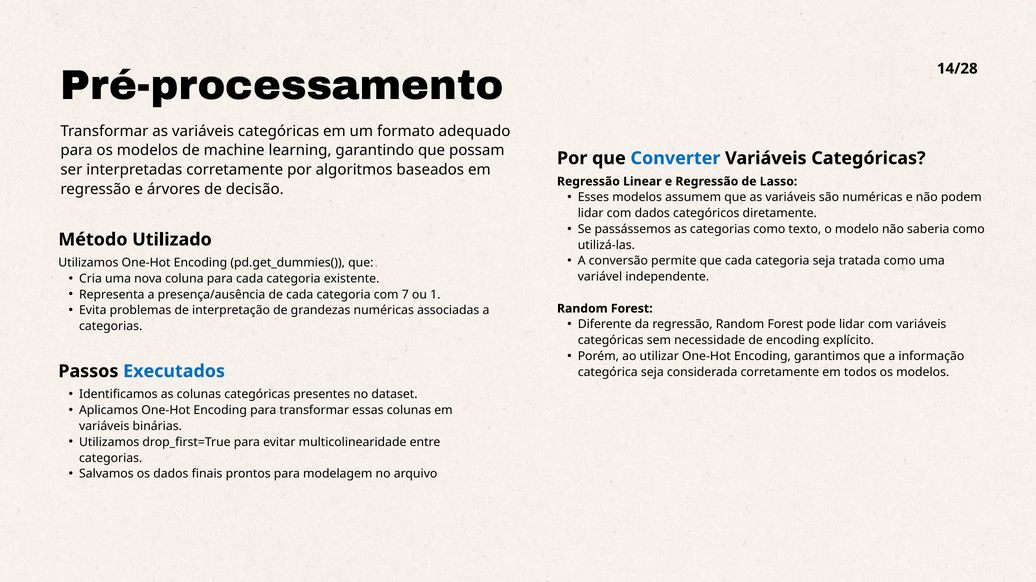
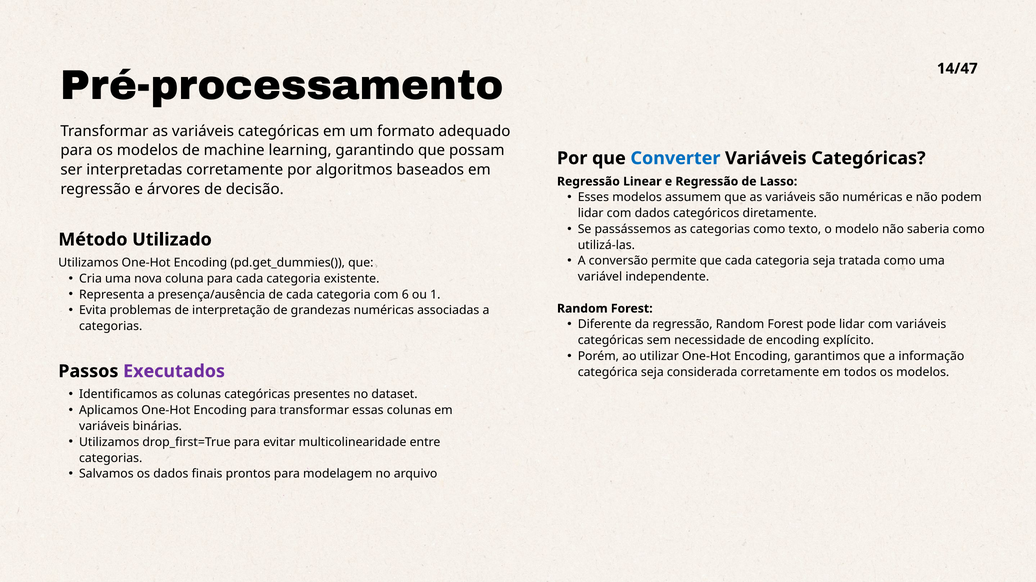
14/28: 14/28 -> 14/47 (957, 69)
7: 7 -> 6 (405, 295)
Executados colour: blue -> purple (174, 372)
